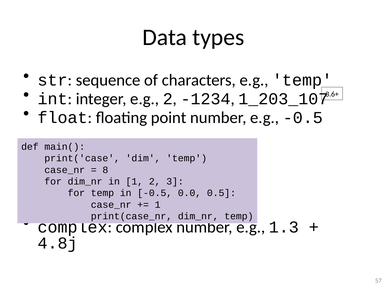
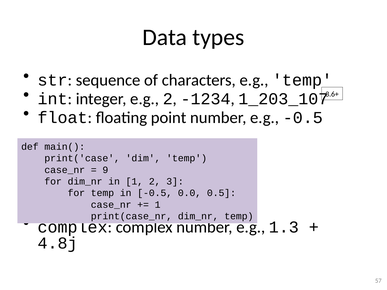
8: 8 -> 9 (105, 170)
